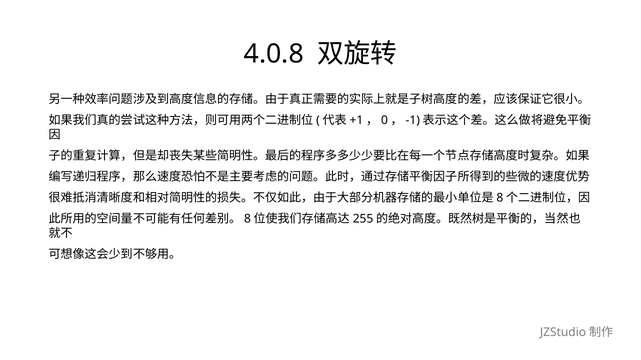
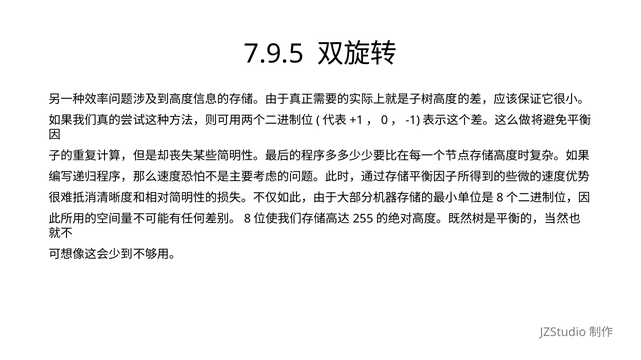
4.0.8: 4.0.8 -> 7.9.5 (274, 54)
